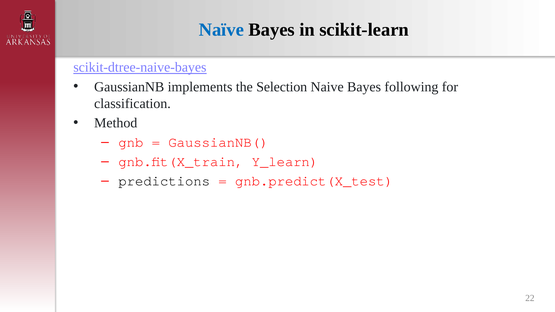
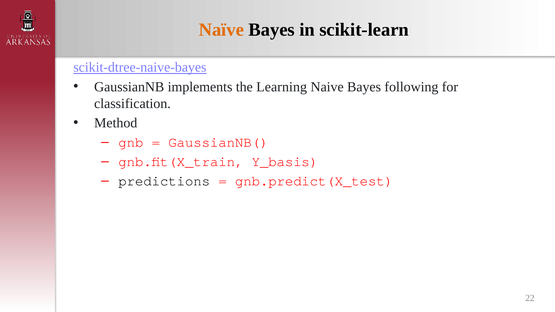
Naïve colour: blue -> orange (221, 30)
Selection: Selection -> Learning (282, 87)
Y_learn: Y_learn -> Y_basis (285, 162)
